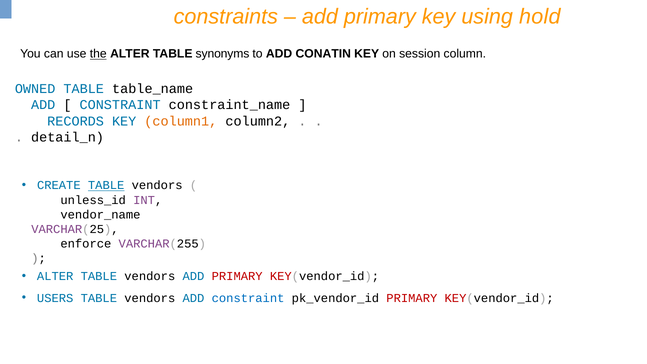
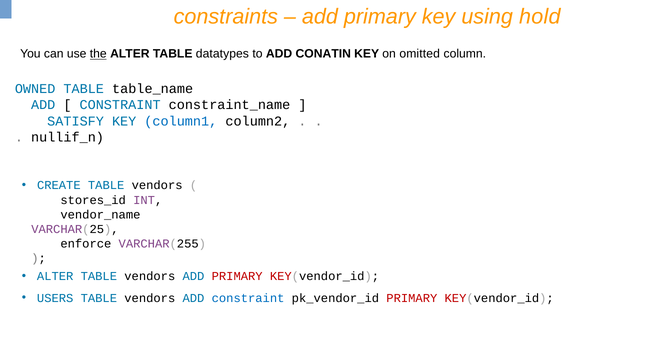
synonyms: synonyms -> datatypes (222, 54)
session: session -> omitted (420, 54)
RECORDS: RECORDS -> SATISFY (76, 121)
column1 colour: orange -> blue (181, 121)
detail_n: detail_n -> nullif_n (68, 137)
TABLE underline: present -> none (106, 185)
unless_id: unless_id -> stores_id (93, 200)
